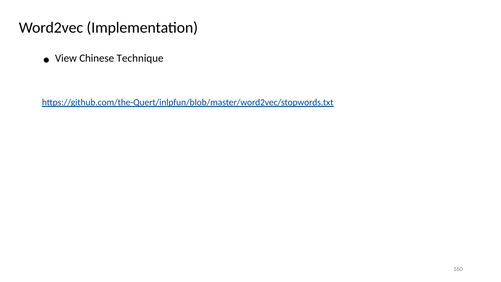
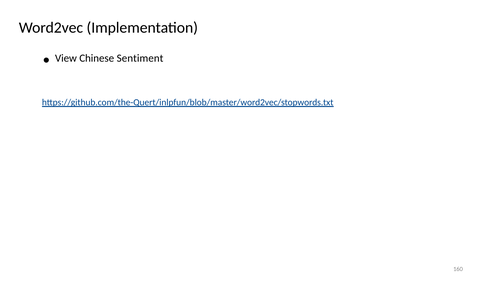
Technique: Technique -> Sentiment (140, 58)
